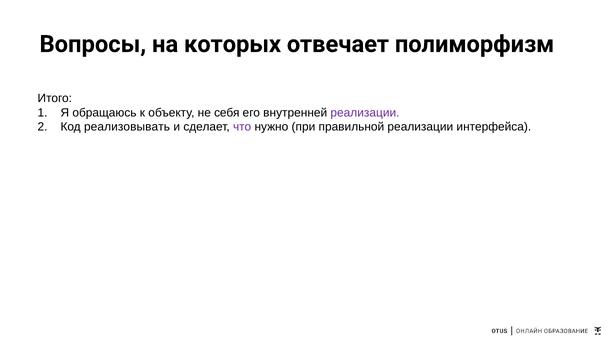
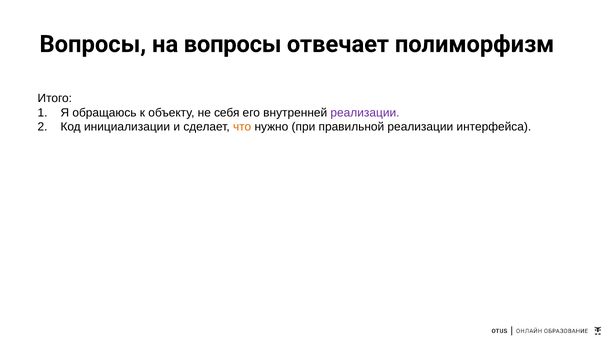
на которых: которых -> вопросы (233, 44)
реализовывать: реализовывать -> инициализации (127, 127)
что colour: purple -> orange (242, 127)
